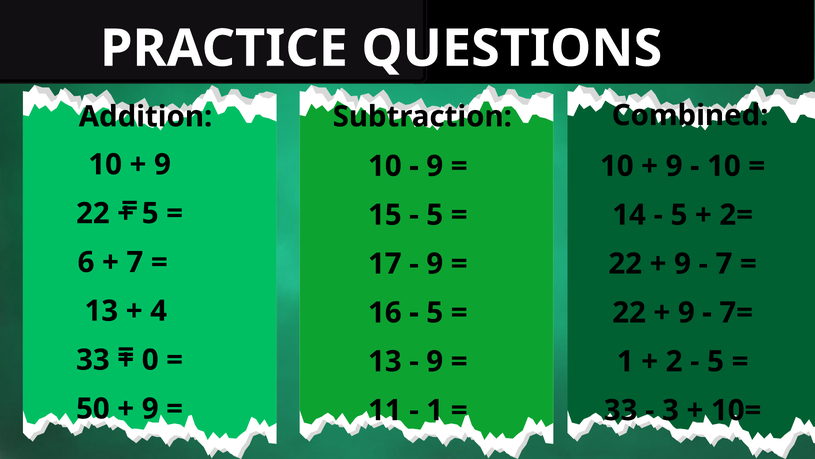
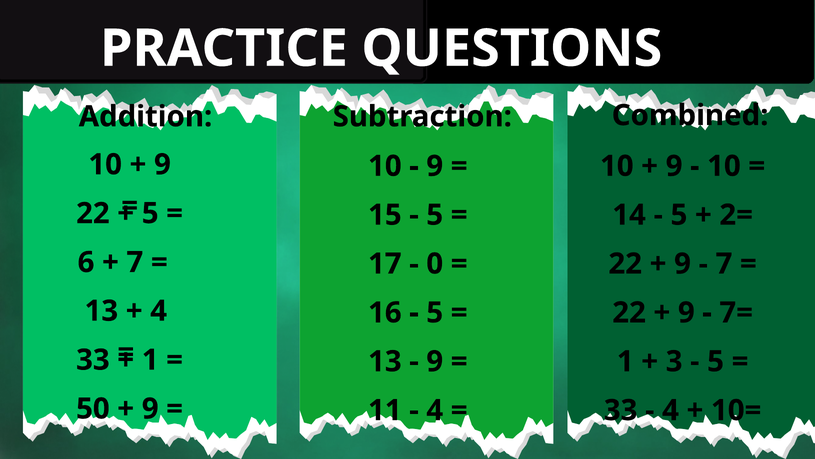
9: 9 -> 0 (435, 264)
0: 0 -> 1 (150, 360)
2: 2 -> 3 (674, 361)
1: 1 -> 4 (435, 410)
3: 3 -> 4 (671, 410)
